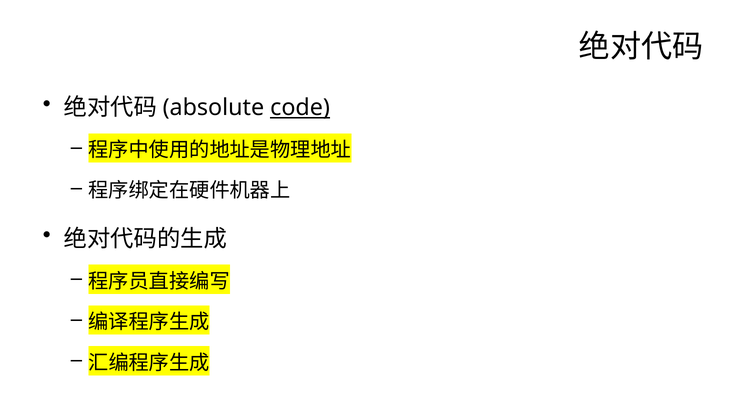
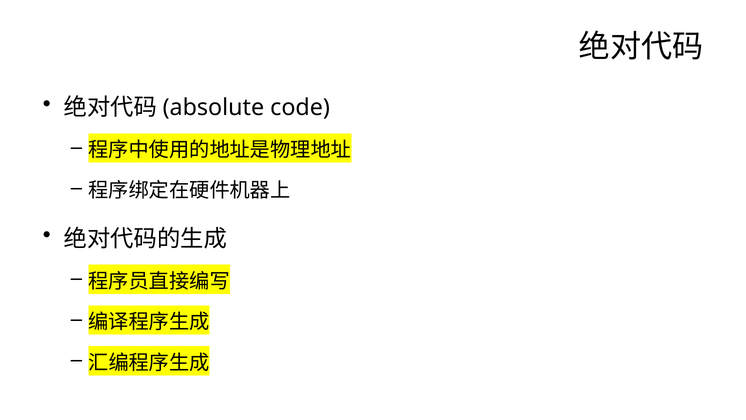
code underline: present -> none (300, 108)
